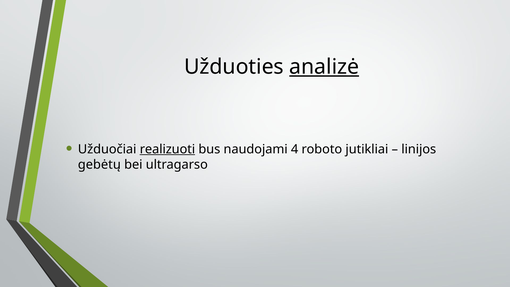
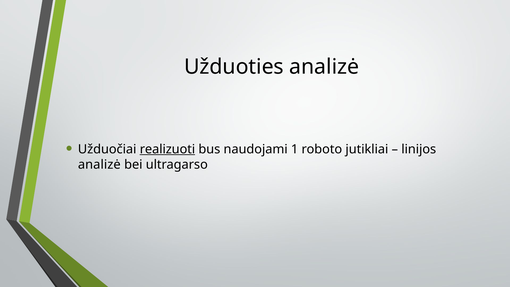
analizė underline: present -> none (324, 67)
4: 4 -> 1 (295, 149)
gebėtų: gebėtų -> analizė (99, 164)
